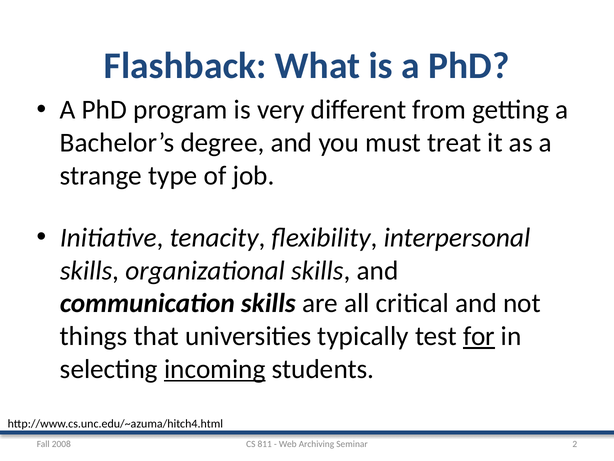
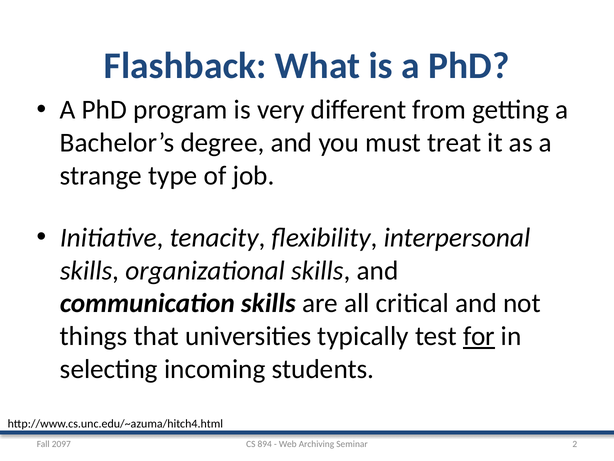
incoming underline: present -> none (215, 369)
811: 811 -> 894 (265, 444)
2008: 2008 -> 2097 (61, 444)
